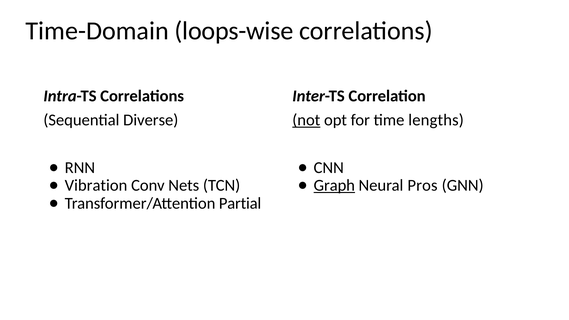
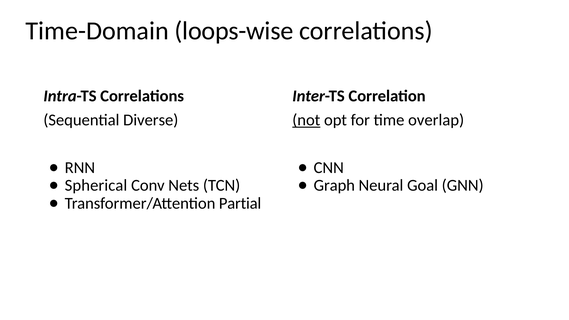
lengths: lengths -> overlap (436, 120)
Vibration: Vibration -> Spherical (96, 186)
Graph underline: present -> none (334, 186)
Pros: Pros -> Goal (423, 186)
